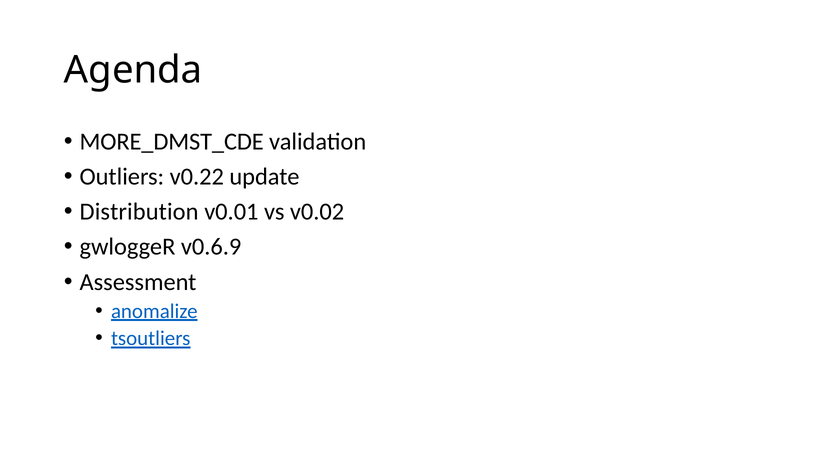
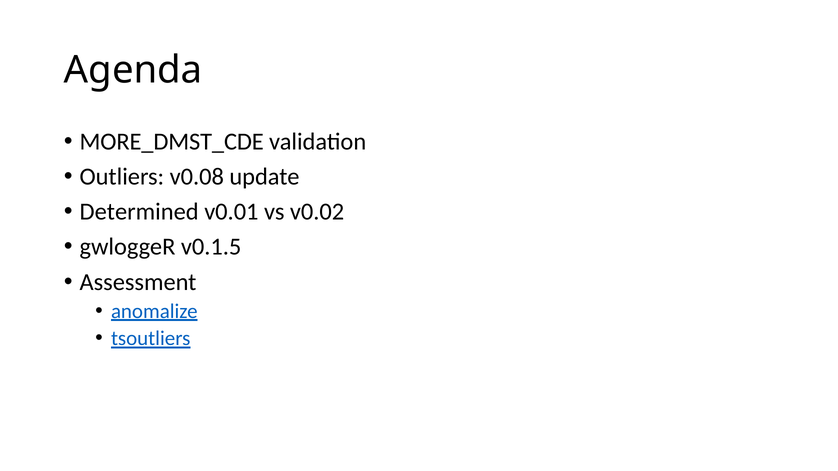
v0.22: v0.22 -> v0.08 (197, 177)
Distribution: Distribution -> Determined (139, 212)
v0.6.9: v0.6.9 -> v0.1.5 (211, 247)
